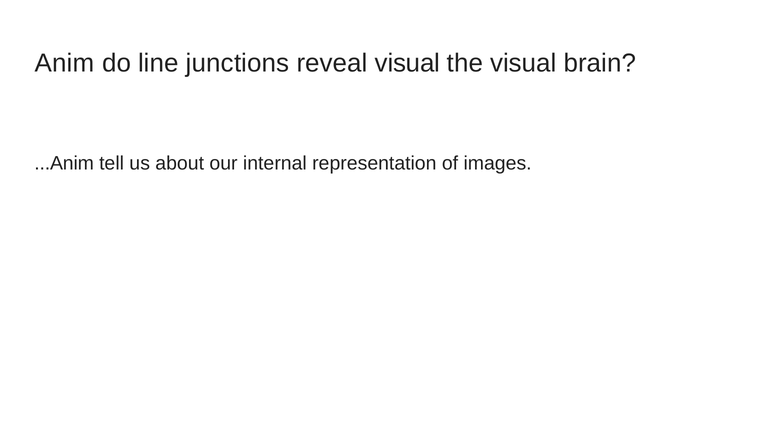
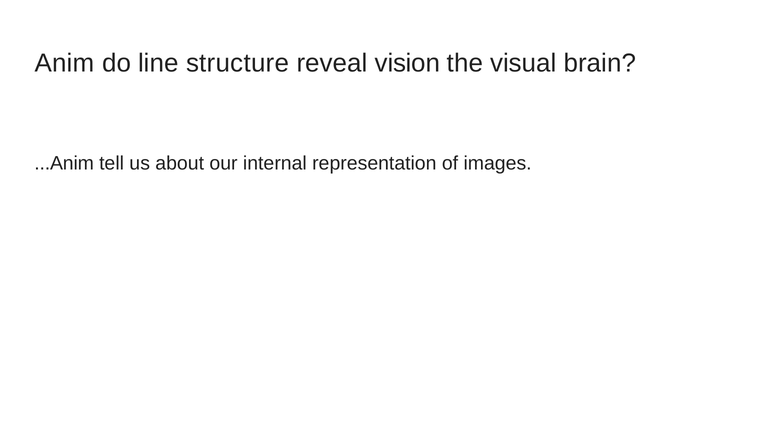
junctions: junctions -> structure (238, 63)
reveal visual: visual -> vision (407, 63)
